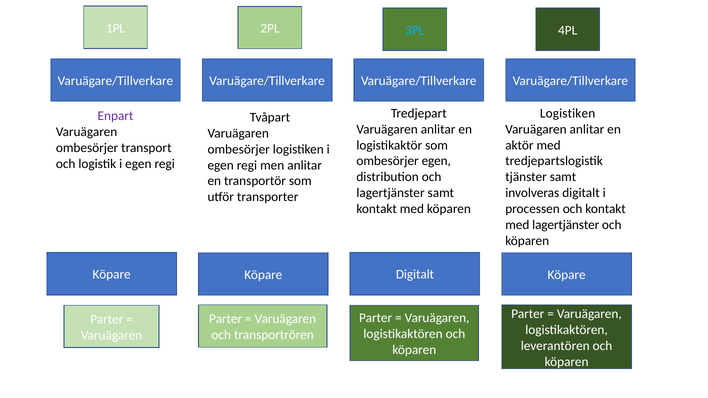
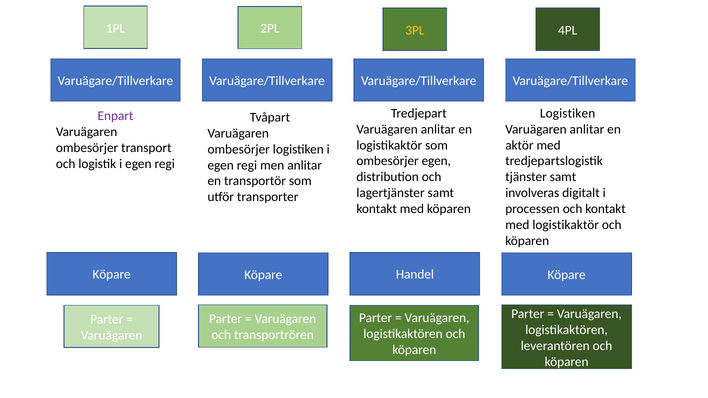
3PL colour: light blue -> yellow (415, 30)
med lagertjänster: lagertjänster -> logistikaktör (566, 225)
Köpare Digitalt: Digitalt -> Handel (415, 275)
